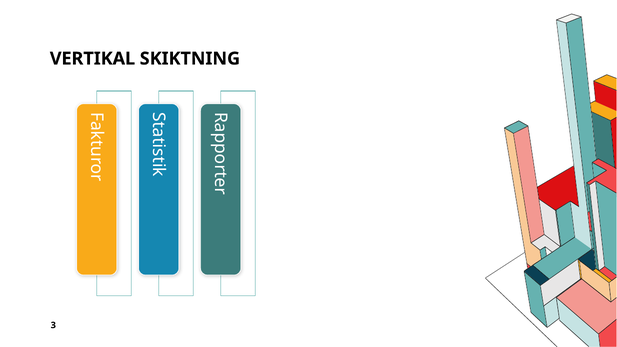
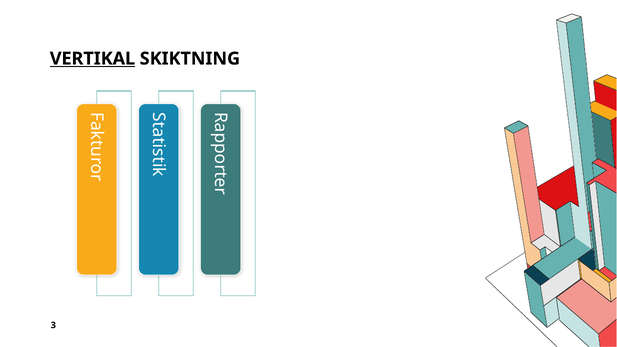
VERTIKAL underline: none -> present (92, 59)
